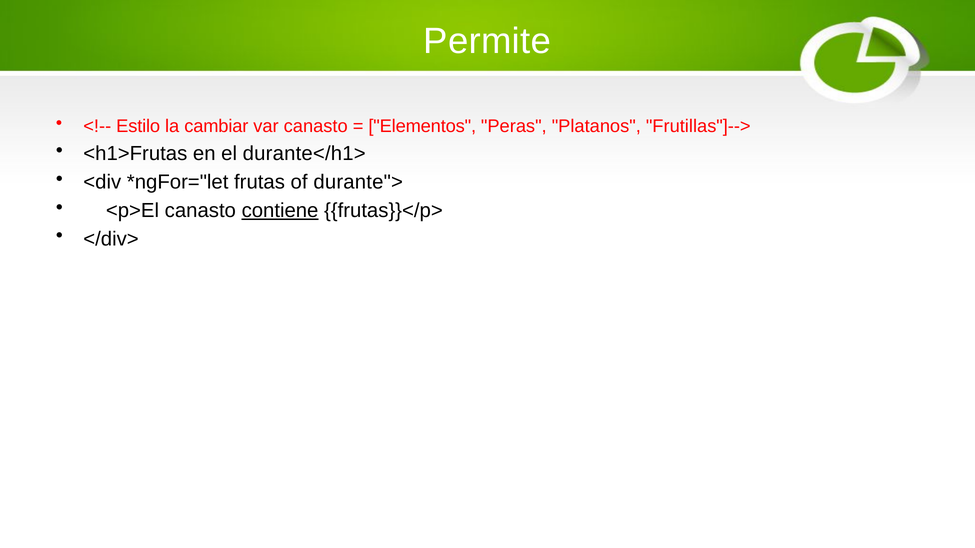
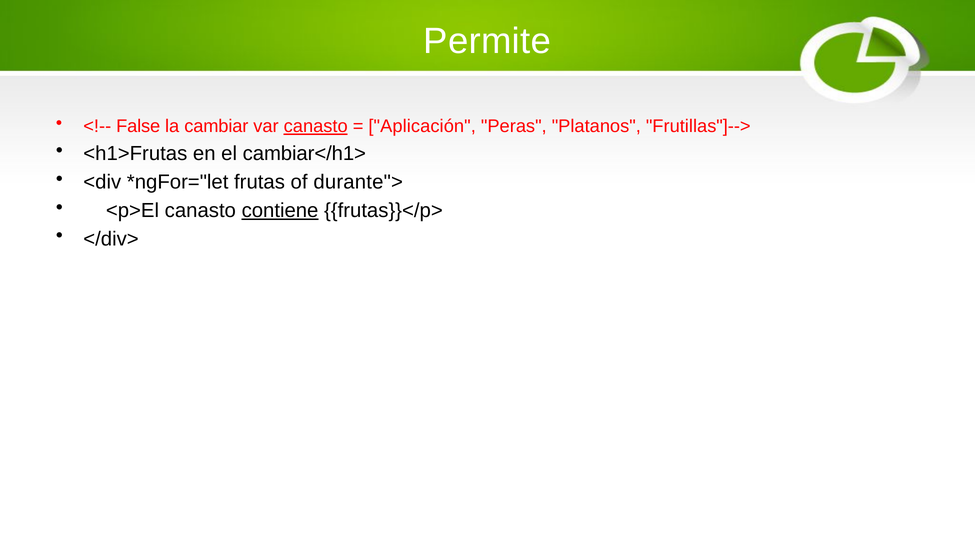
Estilo: Estilo -> False (138, 127)
canasto underline: none -> present (316, 127)
Elementos: Elementos -> Aplicación (422, 127)
durante</h1>: durante</h1> -> cambiar</h1> (304, 154)
